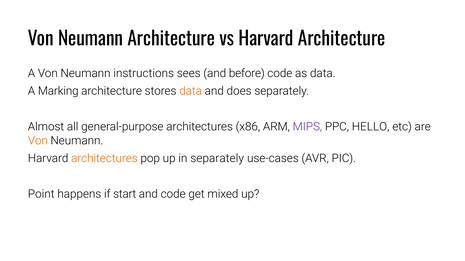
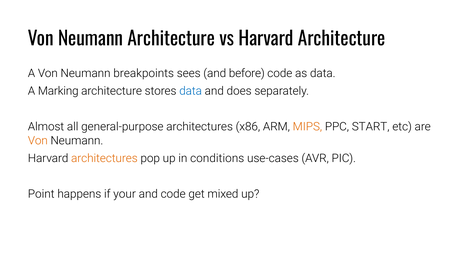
instructions: instructions -> breakpoints (144, 73)
data colour: orange -> blue (191, 91)
MIPS colour: purple -> orange (307, 127)
HELLO: HELLO -> START (371, 127)
in separately: separately -> conditions (217, 159)
start: start -> your (125, 194)
